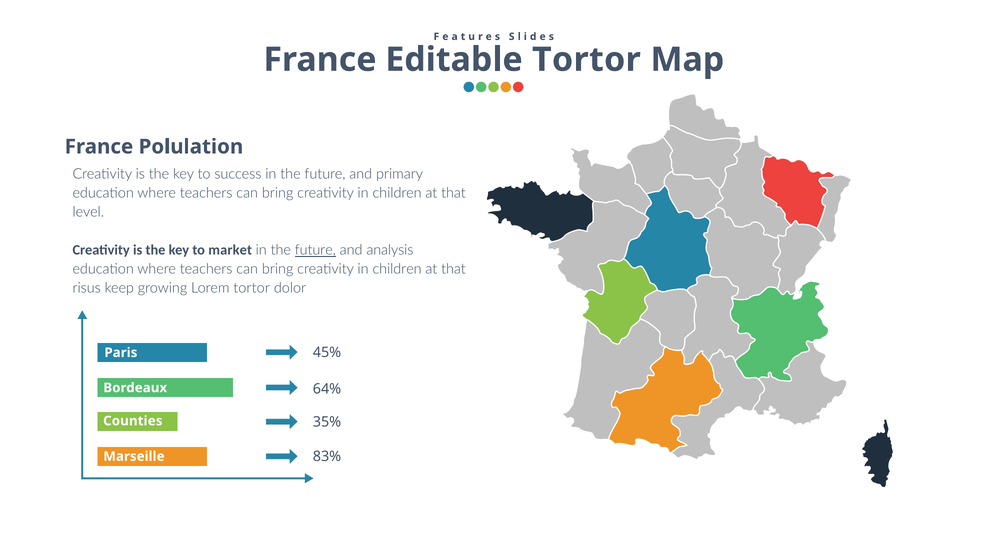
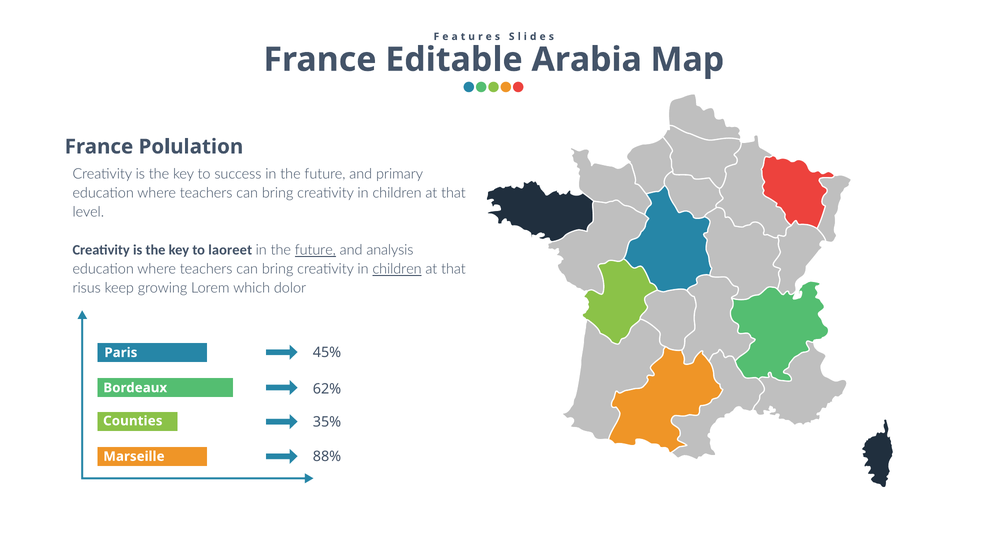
Editable Tortor: Tortor -> Arabia (587, 60)
market: market -> laoreet (230, 250)
children underline: none -> present (397, 269)
Lorem tortor: tortor -> which (252, 288)
64%: 64% -> 62% (327, 389)
83%: 83% -> 88% (327, 457)
